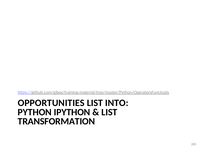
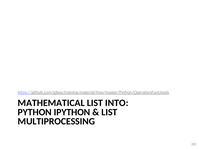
OPPORTUNITIES: OPPORTUNITIES -> MATHEMATICAL (51, 103)
TRANSFORMATION: TRANSFORMATION -> MULTIPROCESSING (56, 122)
